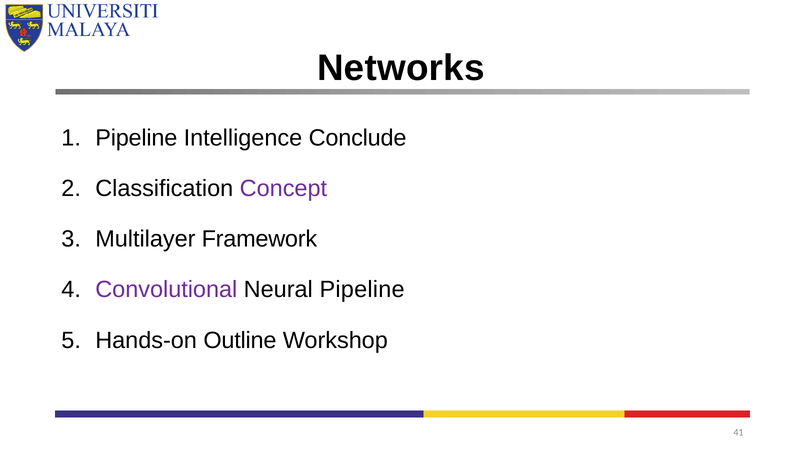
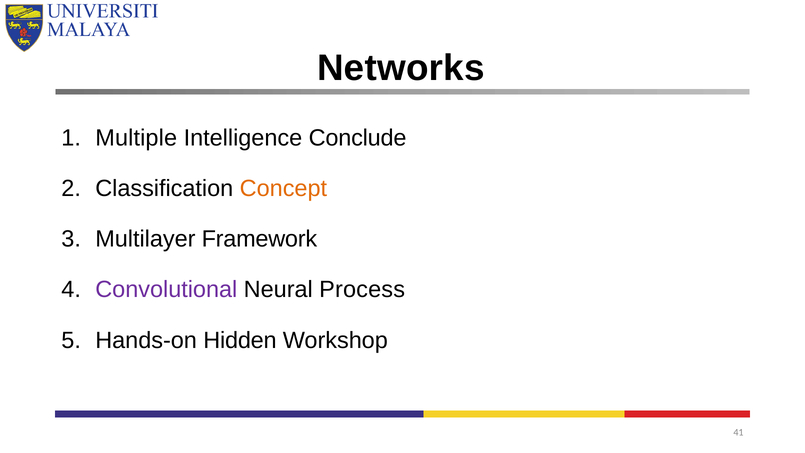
Pipeline: Pipeline -> Multiple (136, 138)
Concept colour: purple -> orange (283, 188)
Neural Pipeline: Pipeline -> Process (362, 290)
Outline: Outline -> Hidden (240, 340)
